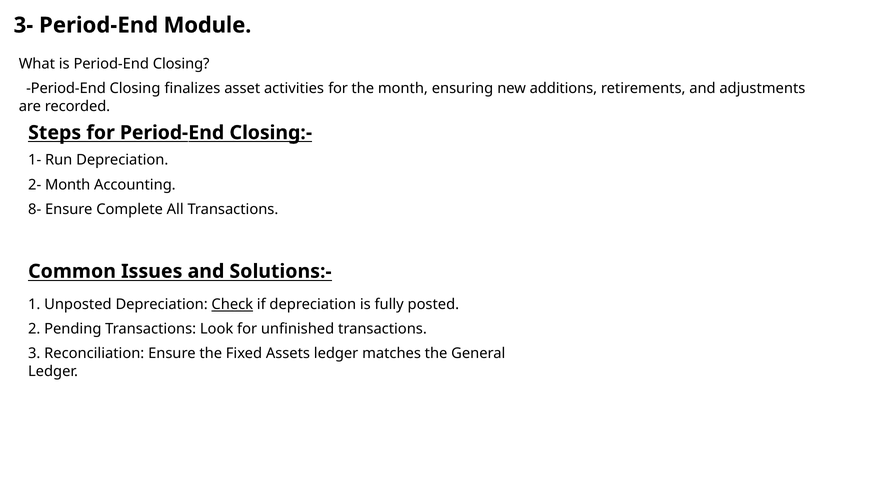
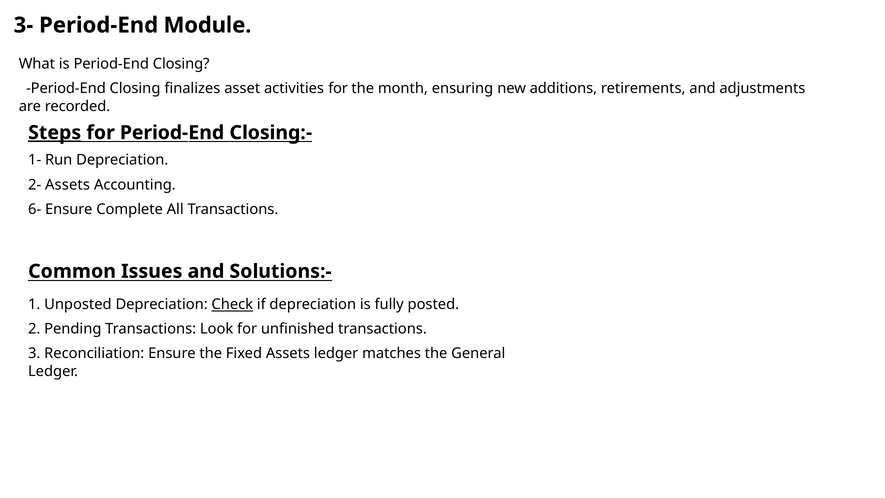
Steps underline: none -> present (55, 133)
2- Month: Month -> Assets (68, 185)
8-: 8- -> 6- (35, 209)
